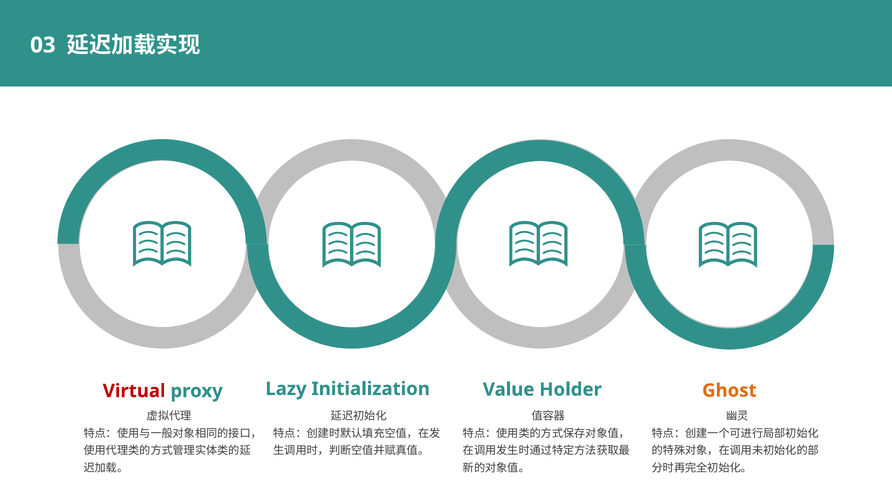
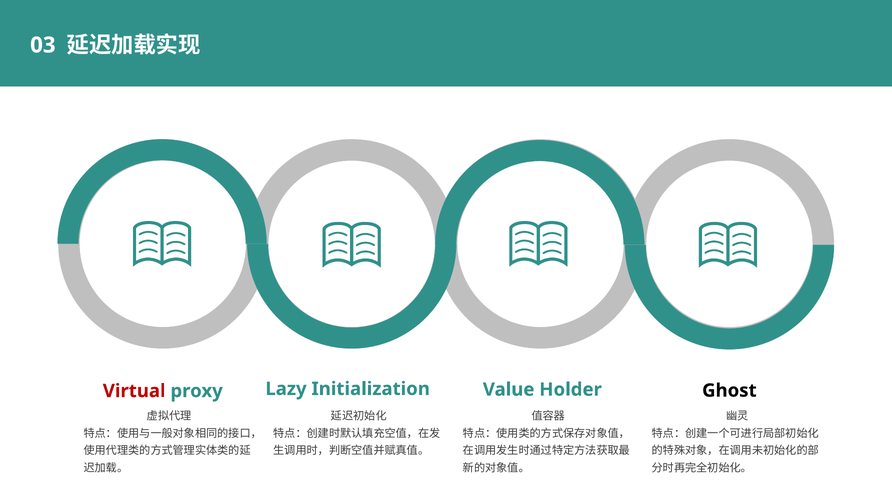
Ghost colour: orange -> black (729, 390)
